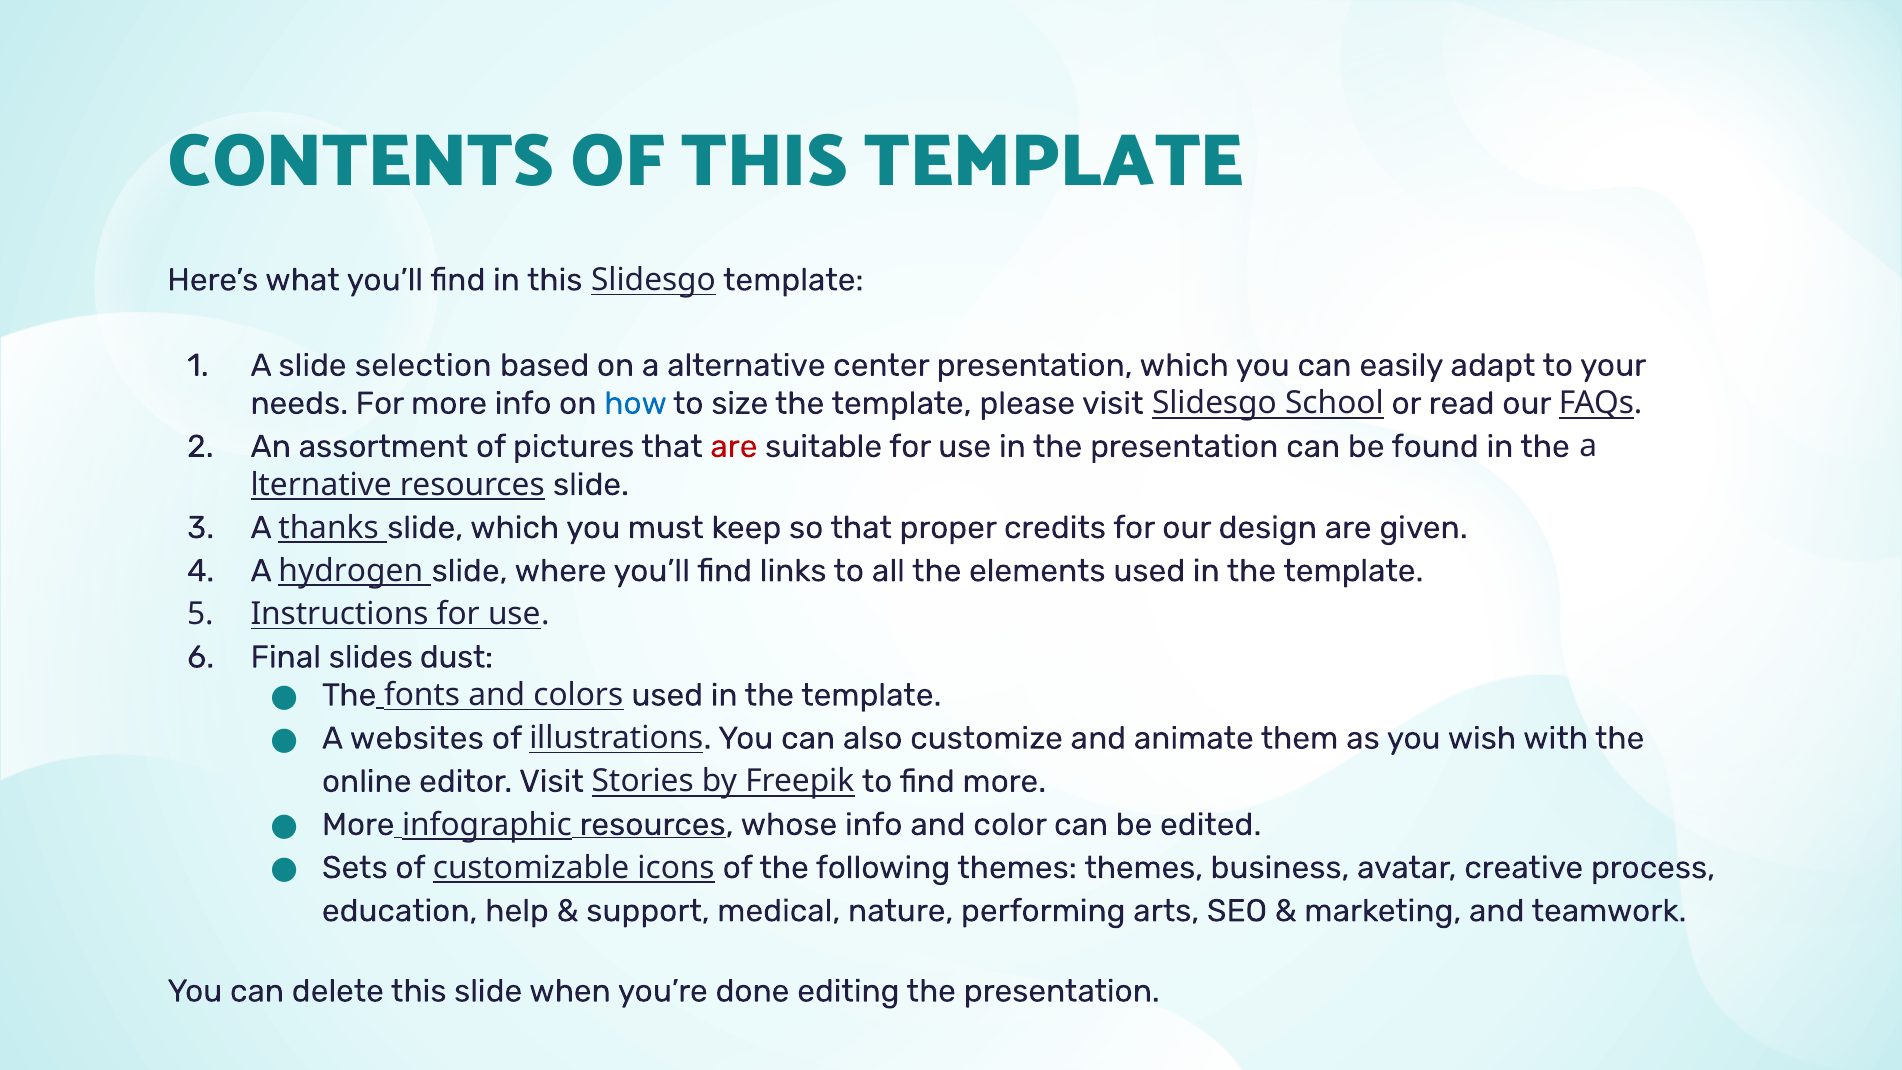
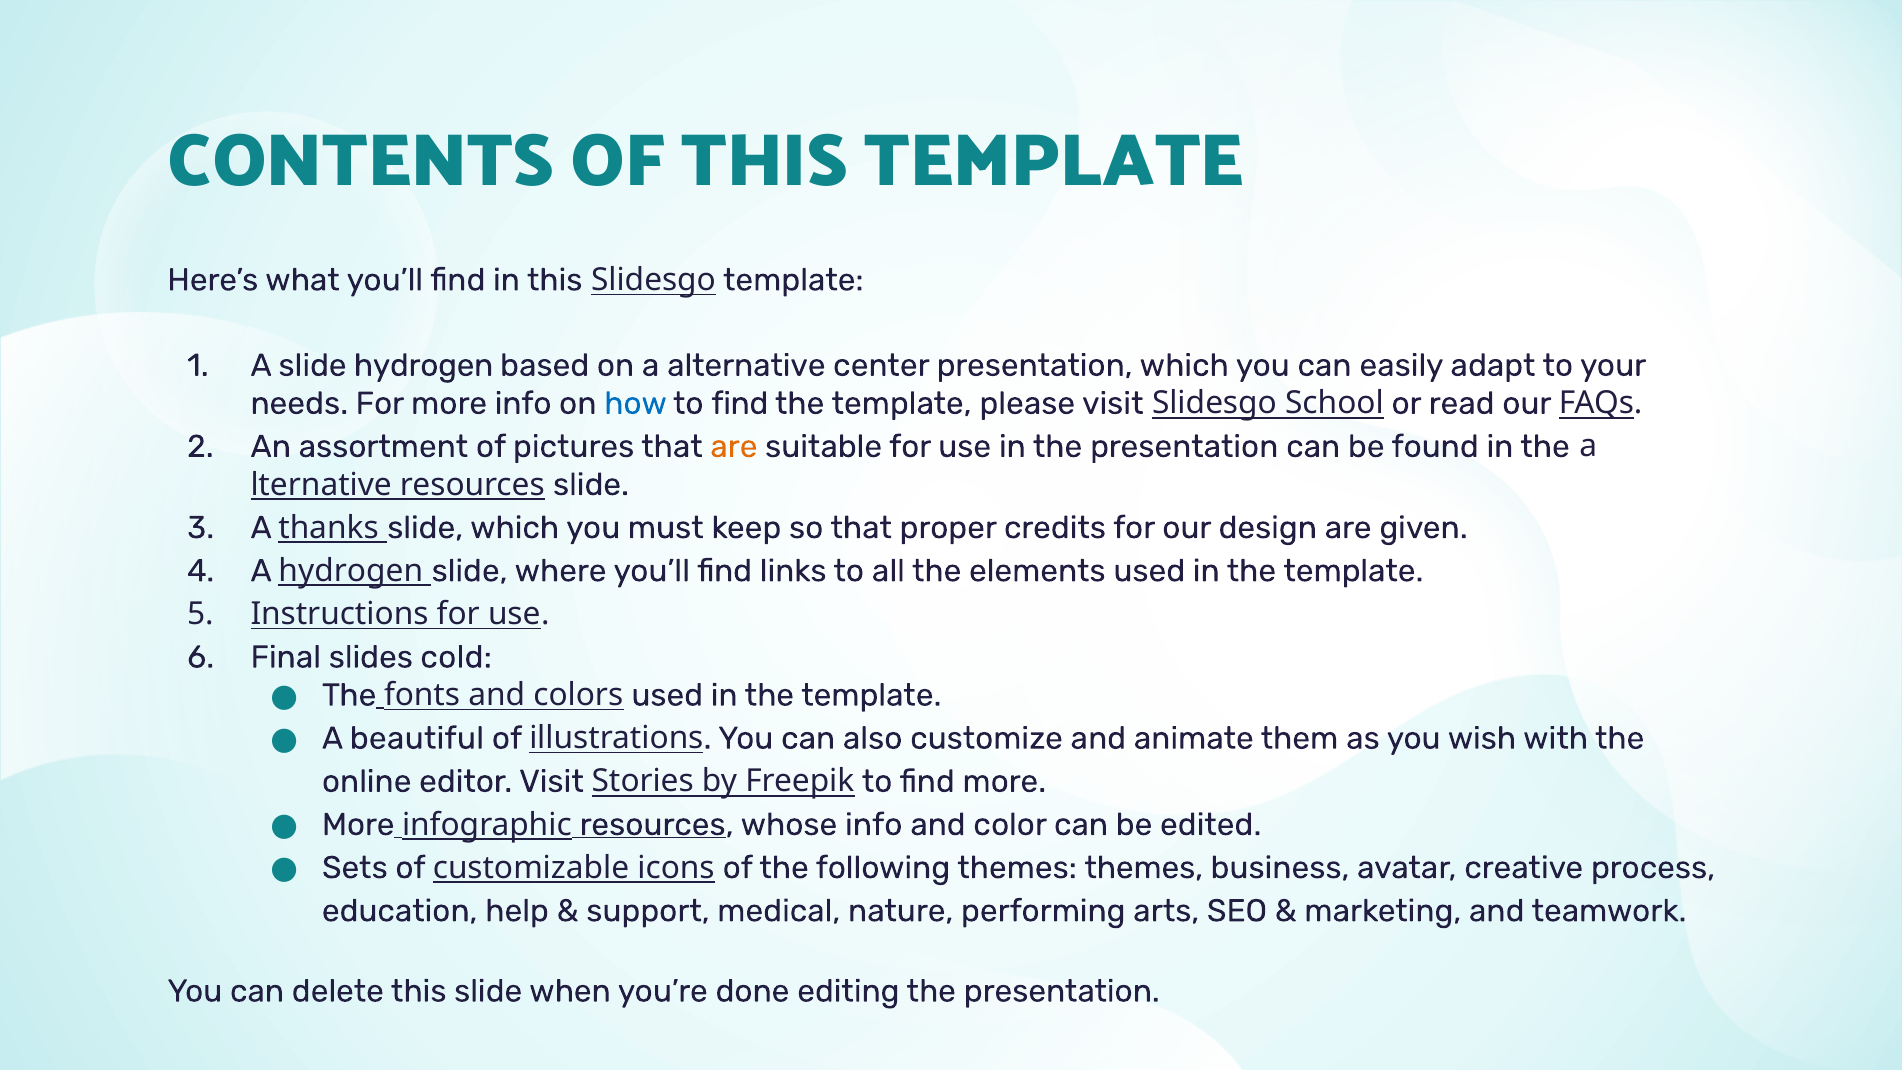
slide selection: selection -> hydrogen (424, 365)
size: size -> find (740, 403)
are colour: red -> orange (734, 446)
dust: dust -> cold (456, 657)
websites: websites -> beautiful (417, 738)
